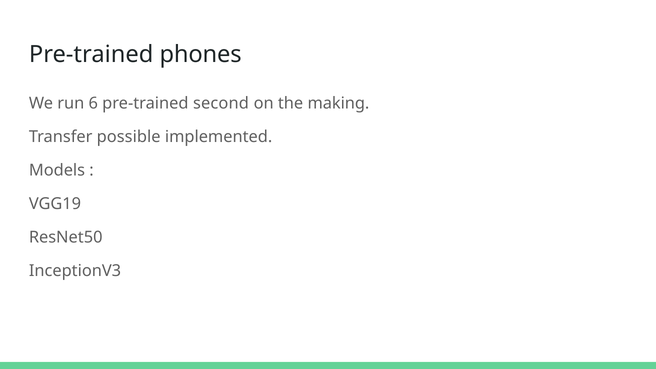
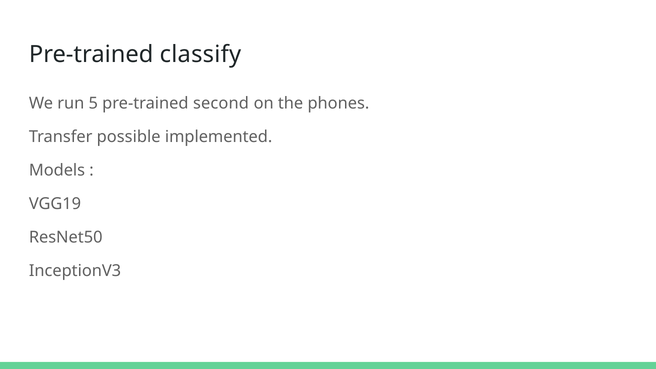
phones: phones -> classify (200, 54)
6: 6 -> 5 (93, 103)
making: making -> phones (338, 103)
